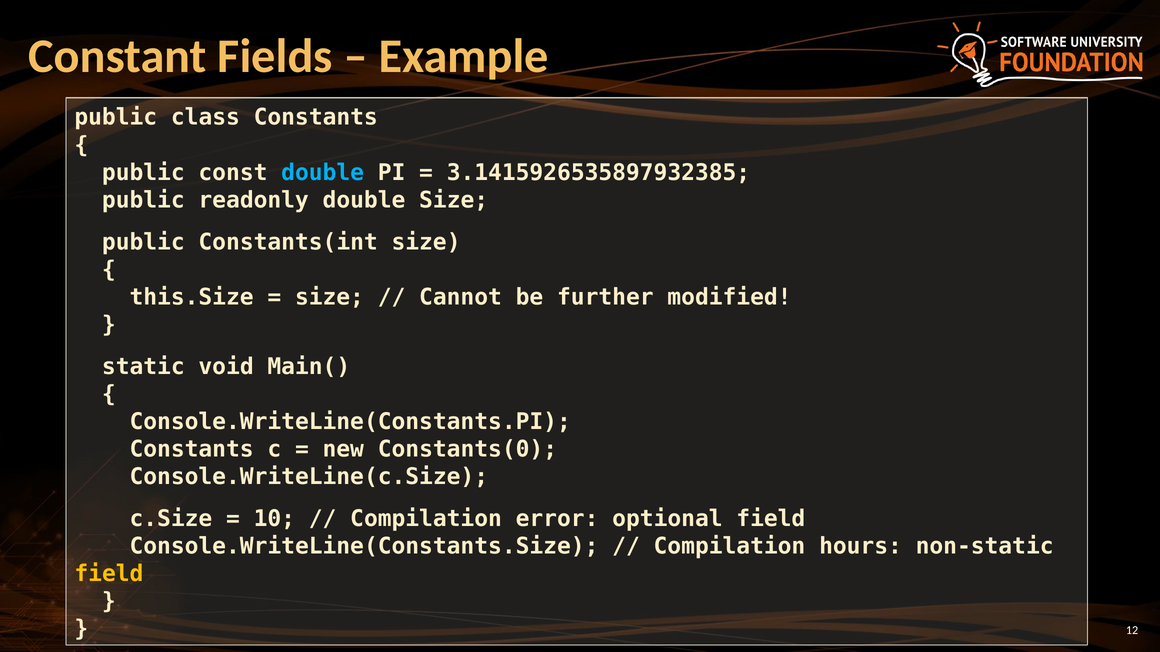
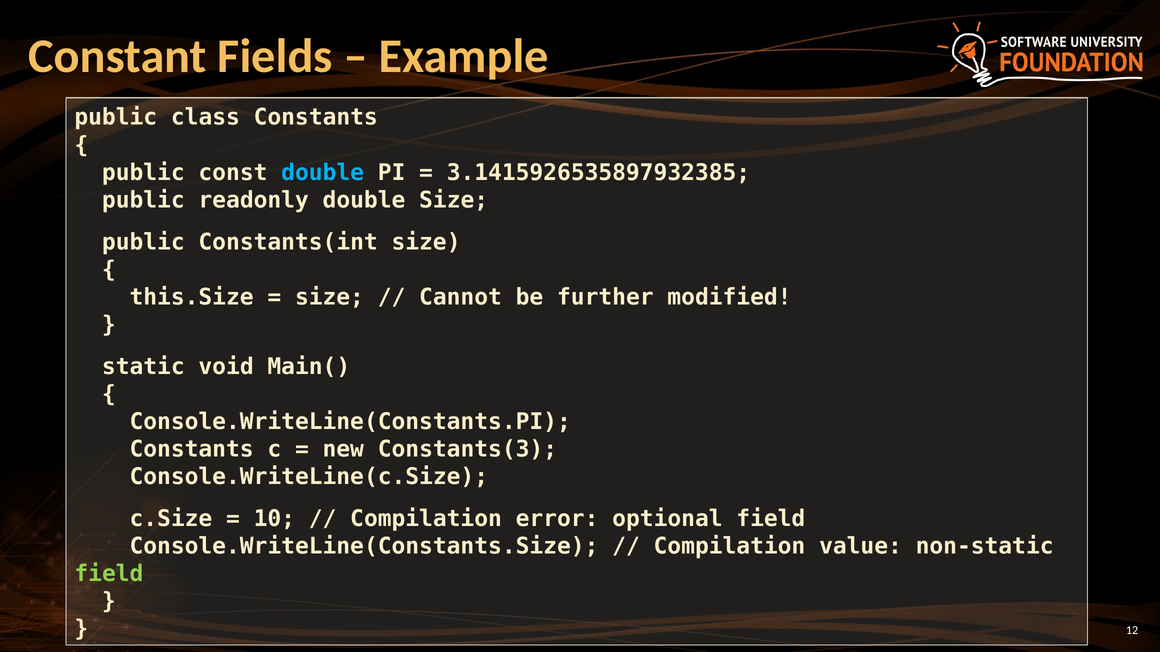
Constants(0: Constants(0 -> Constants(3 (467, 450)
hours: hours -> value (860, 547)
field colour: yellow -> light green (109, 574)
